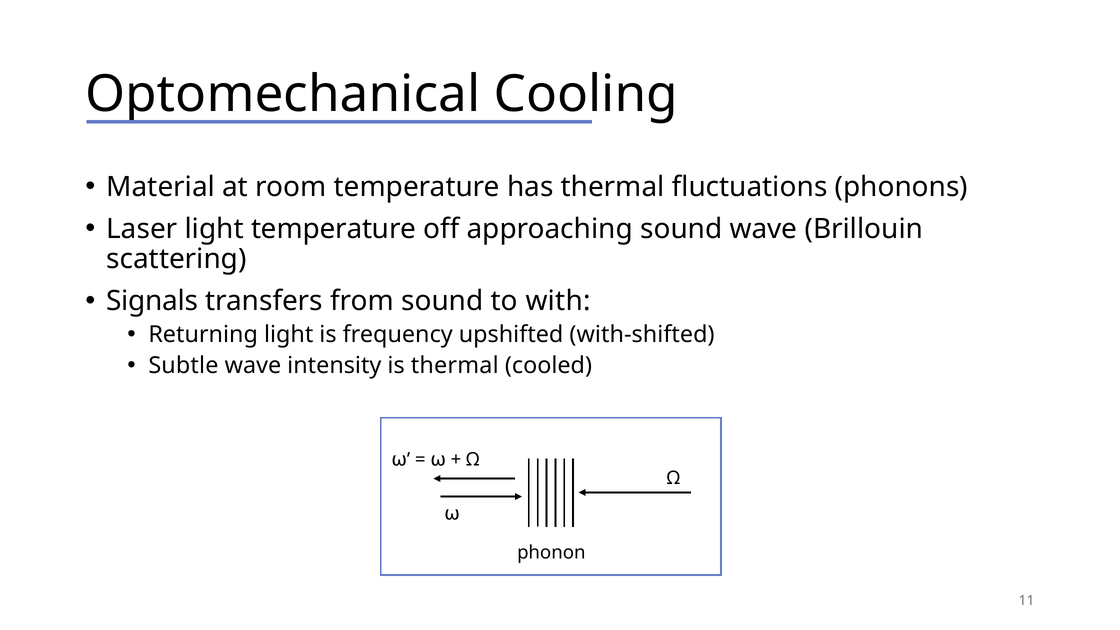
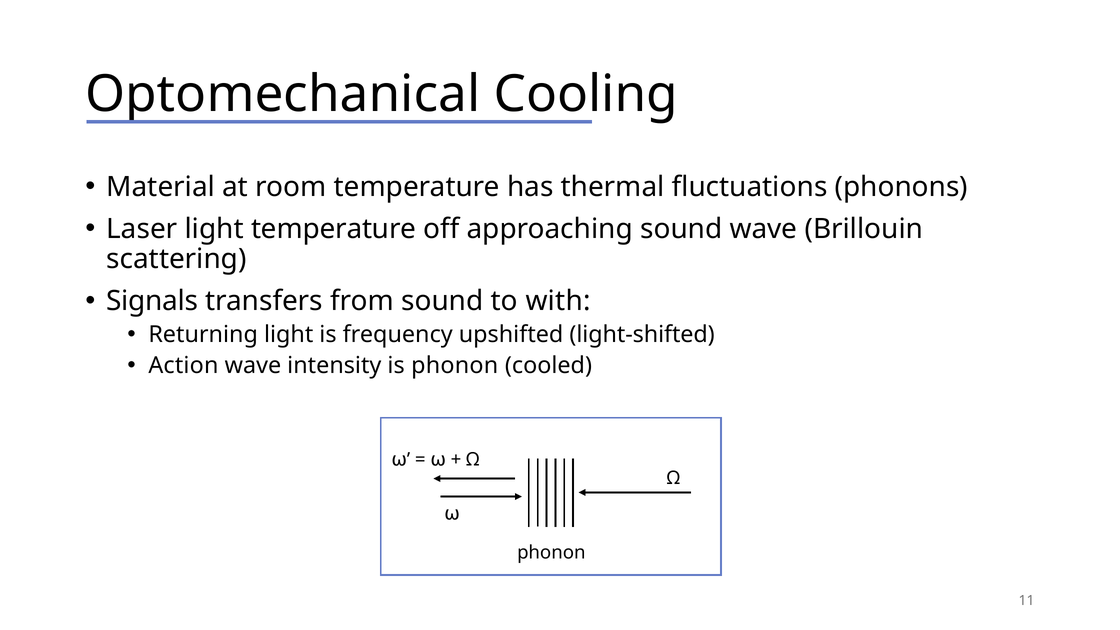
with-shifted: with-shifted -> light-shifted (642, 334)
Subtle: Subtle -> Action (183, 365)
is thermal: thermal -> phonon (455, 365)
